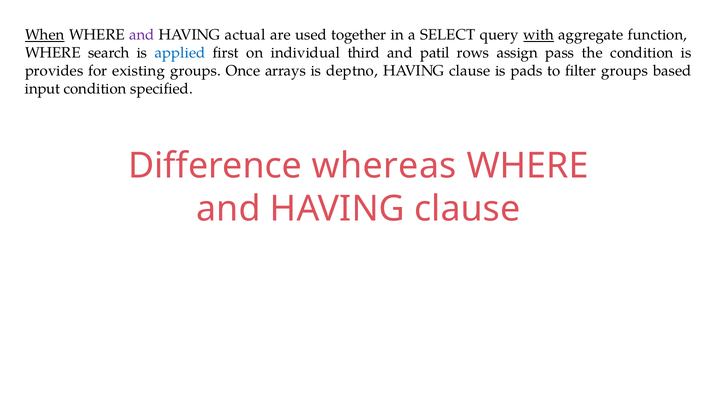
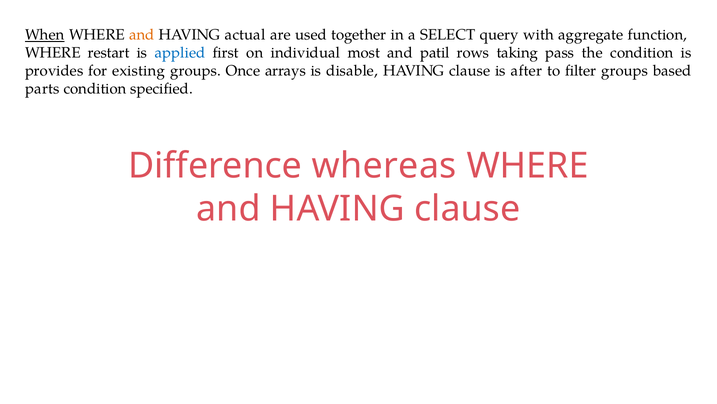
and colour: purple -> orange (142, 35)
with underline: present -> none (539, 35)
search: search -> restart (109, 53)
third: third -> most (364, 53)
assign: assign -> taking (517, 53)
deptno: deptno -> disable (352, 71)
pads: pads -> after (526, 71)
input: input -> parts (42, 89)
